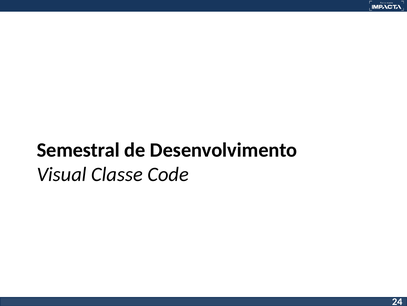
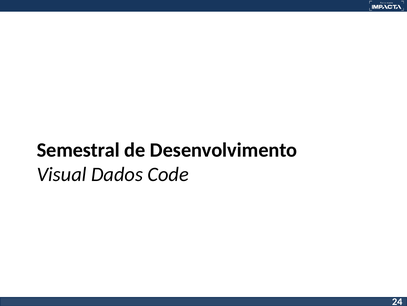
Classe: Classe -> Dados (117, 174)
